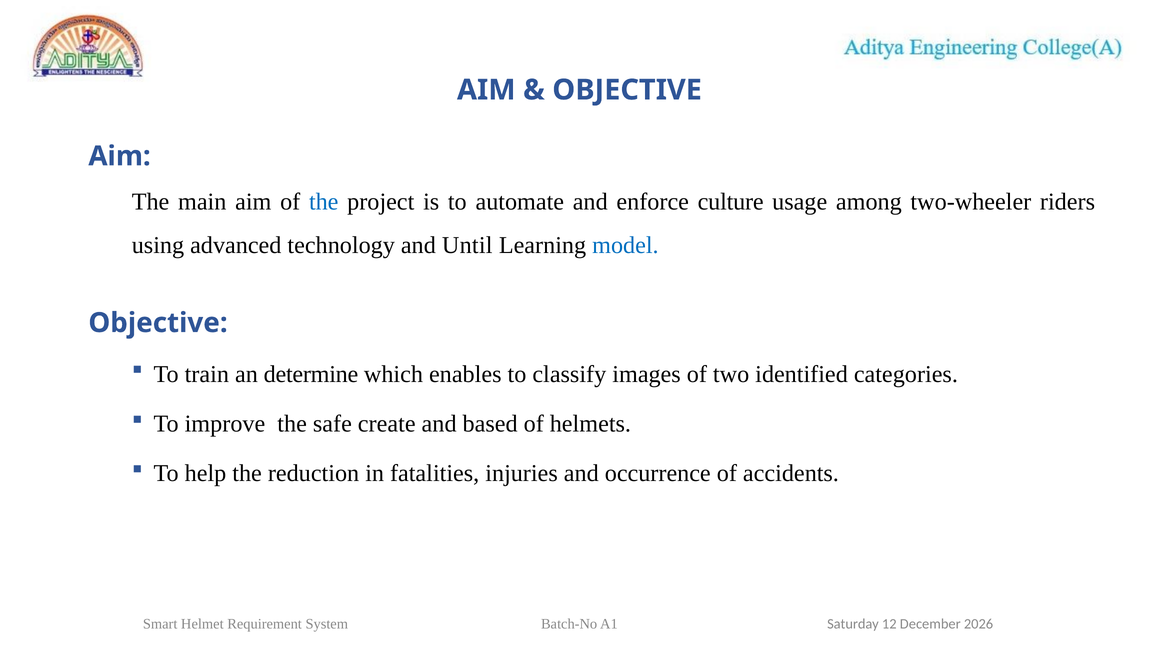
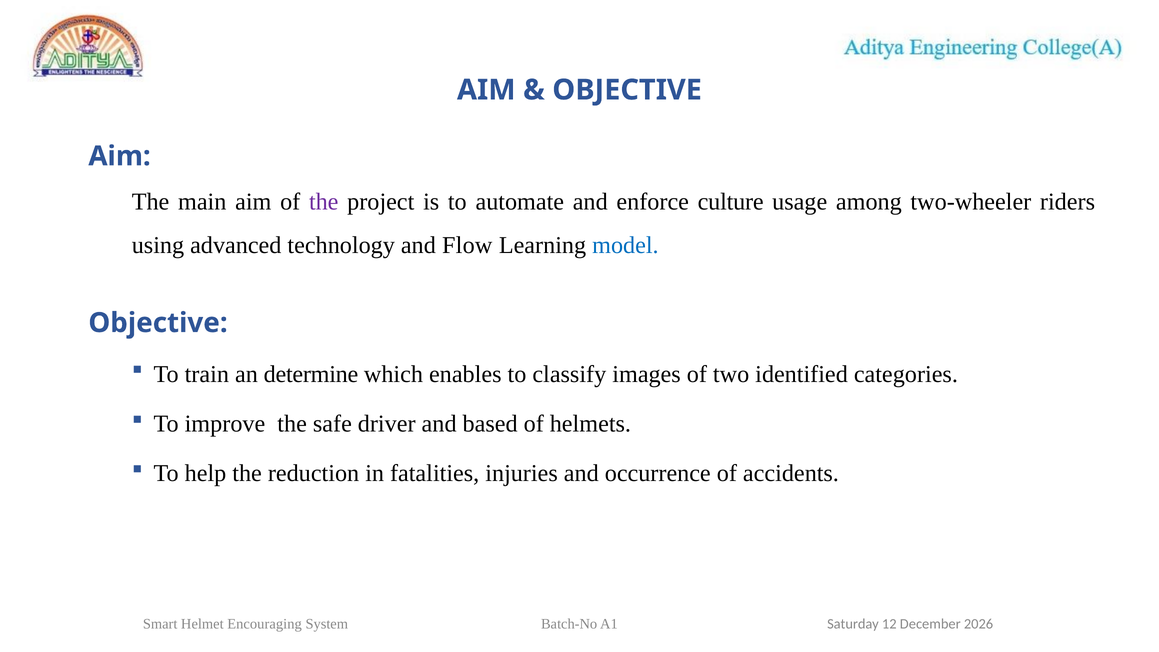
the colour: blue -> purple (324, 202)
Until: Until -> Flow (467, 245)
create: create -> driver (387, 424)
Requirement: Requirement -> Encouraging (265, 624)
